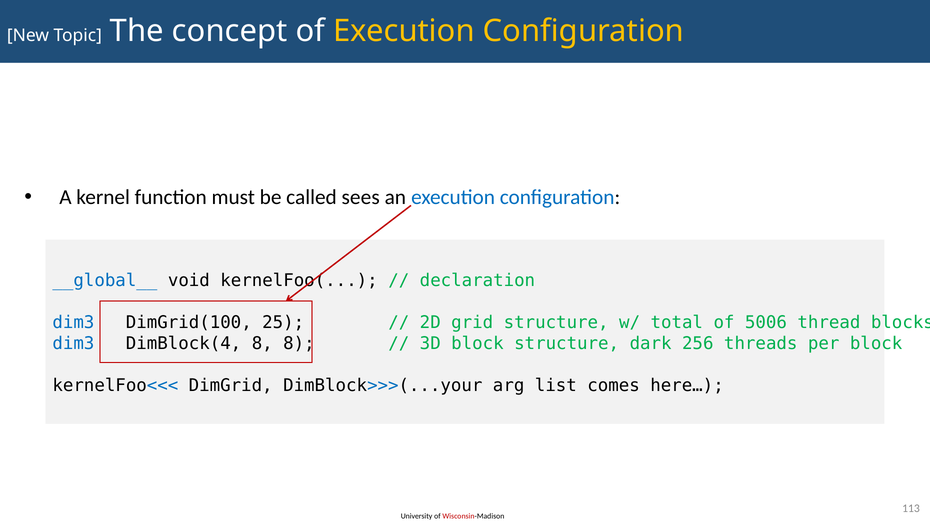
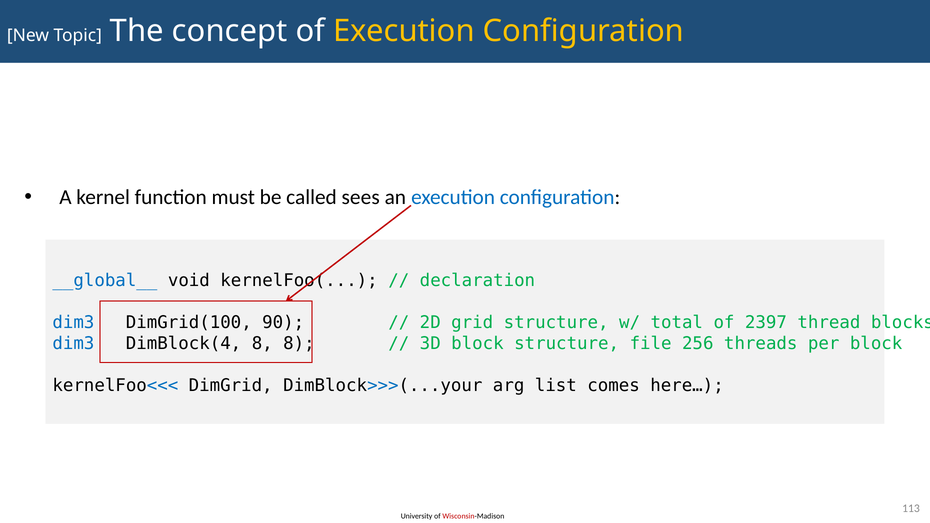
25: 25 -> 90 (283, 323)
5006: 5006 -> 2397 (766, 323)
dark: dark -> file (651, 344)
